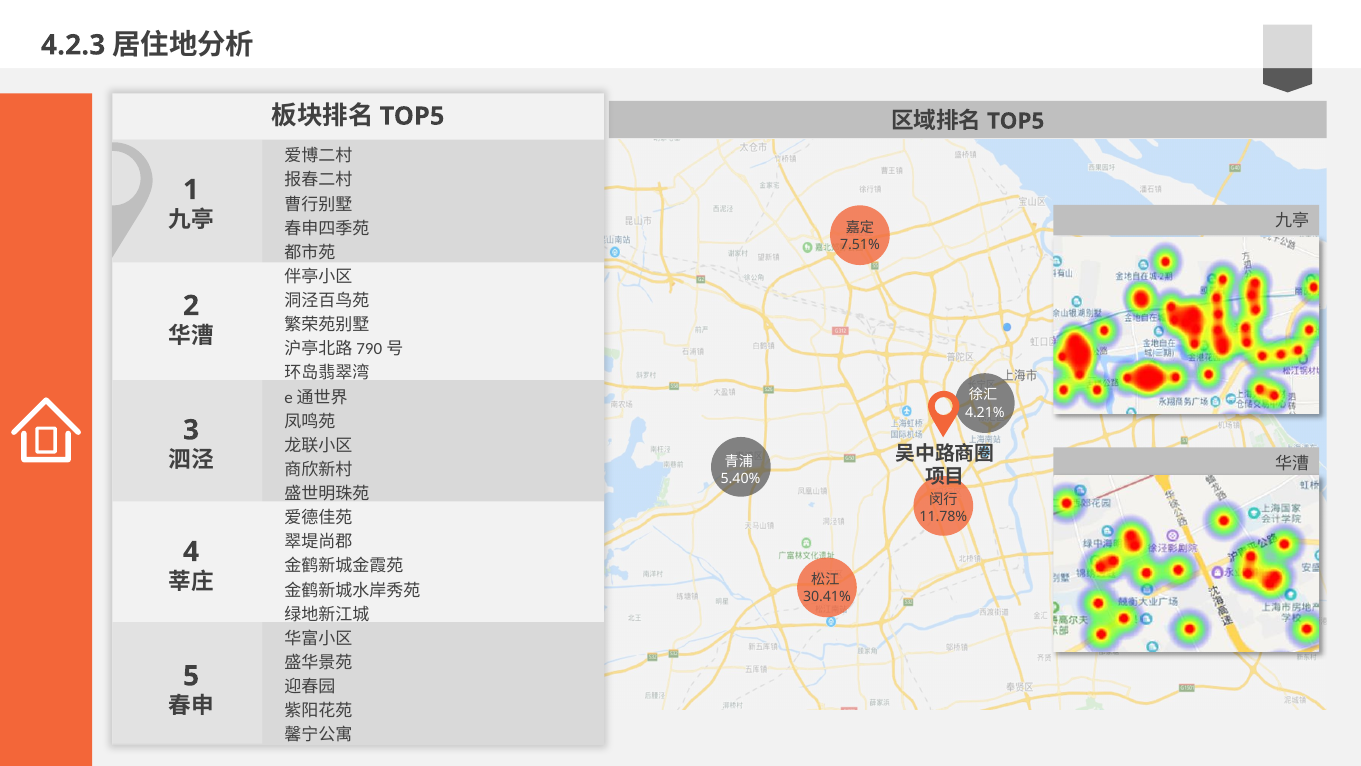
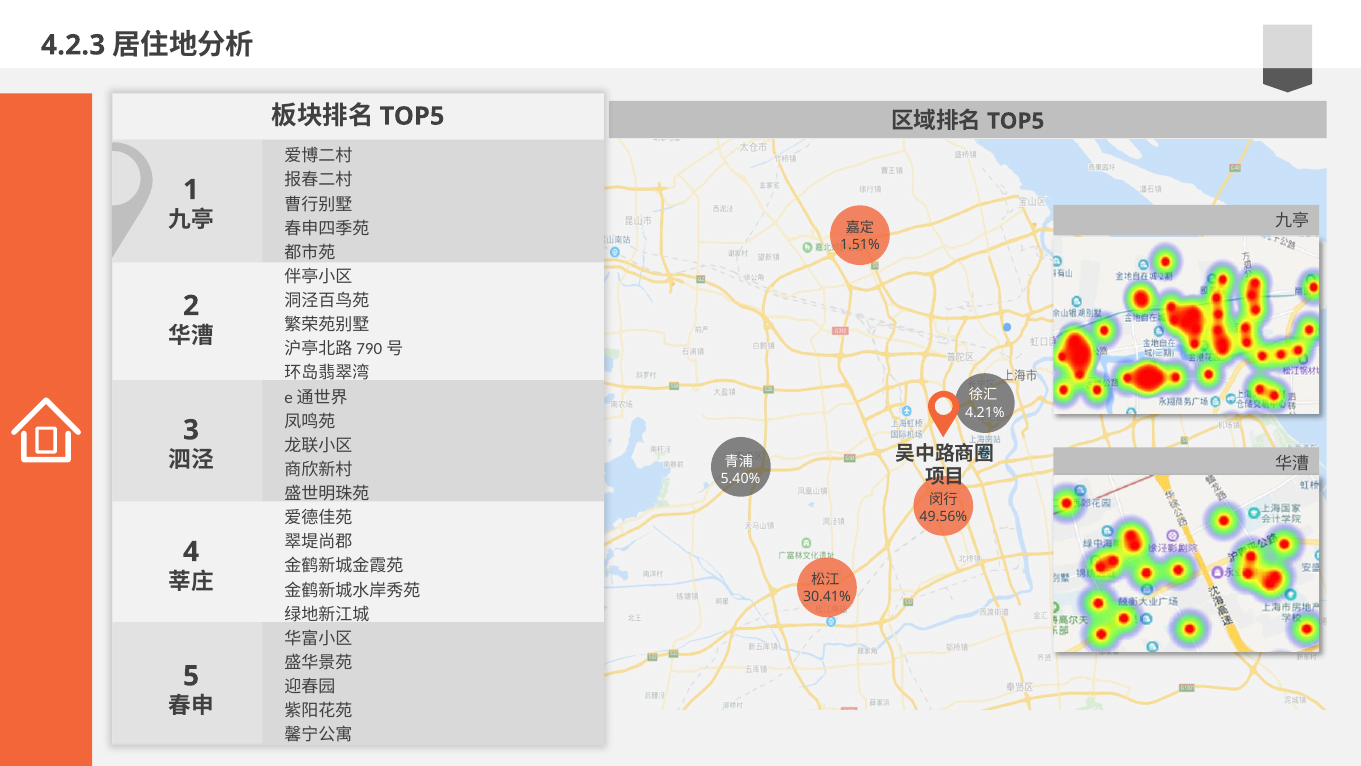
7.51%: 7.51% -> 1.51% (860, 244)
11.78%: 11.78% -> 49.56% (943, 516)
